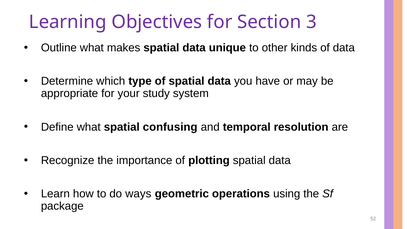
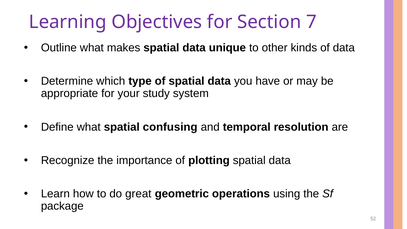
3: 3 -> 7 (311, 22)
ways: ways -> great (138, 194)
